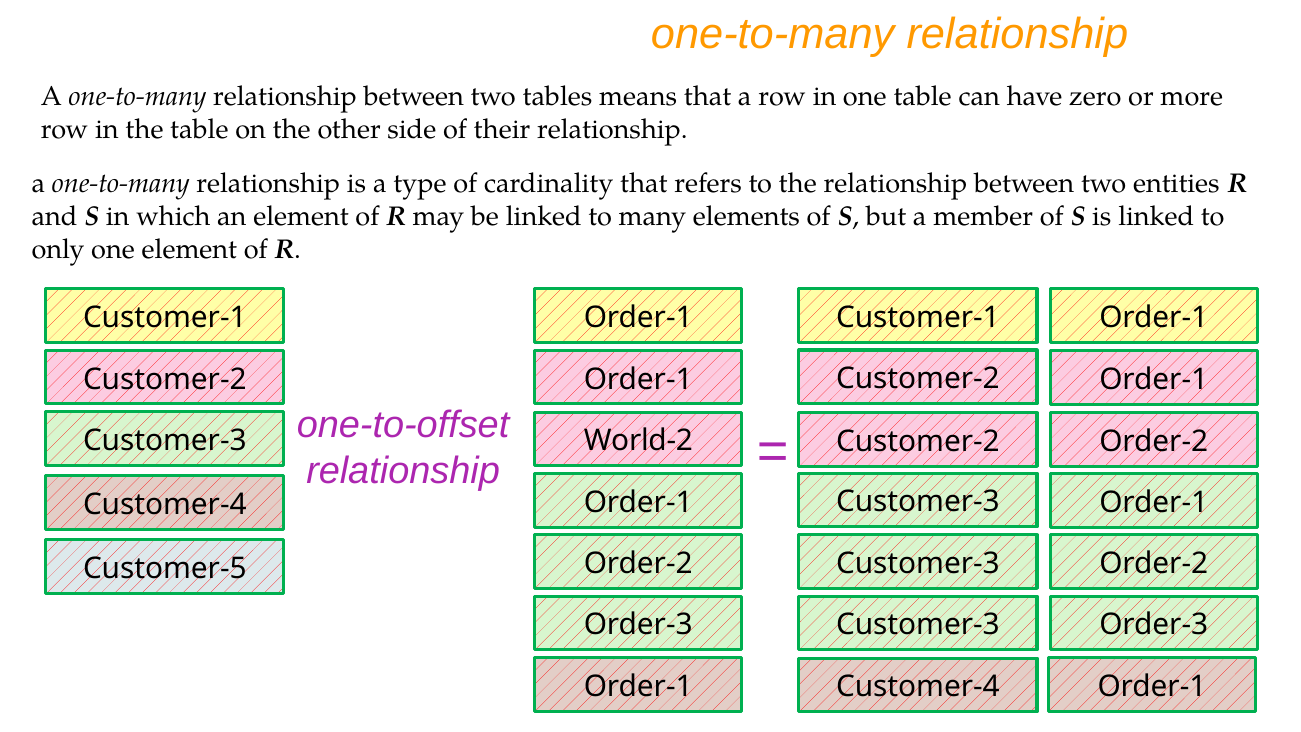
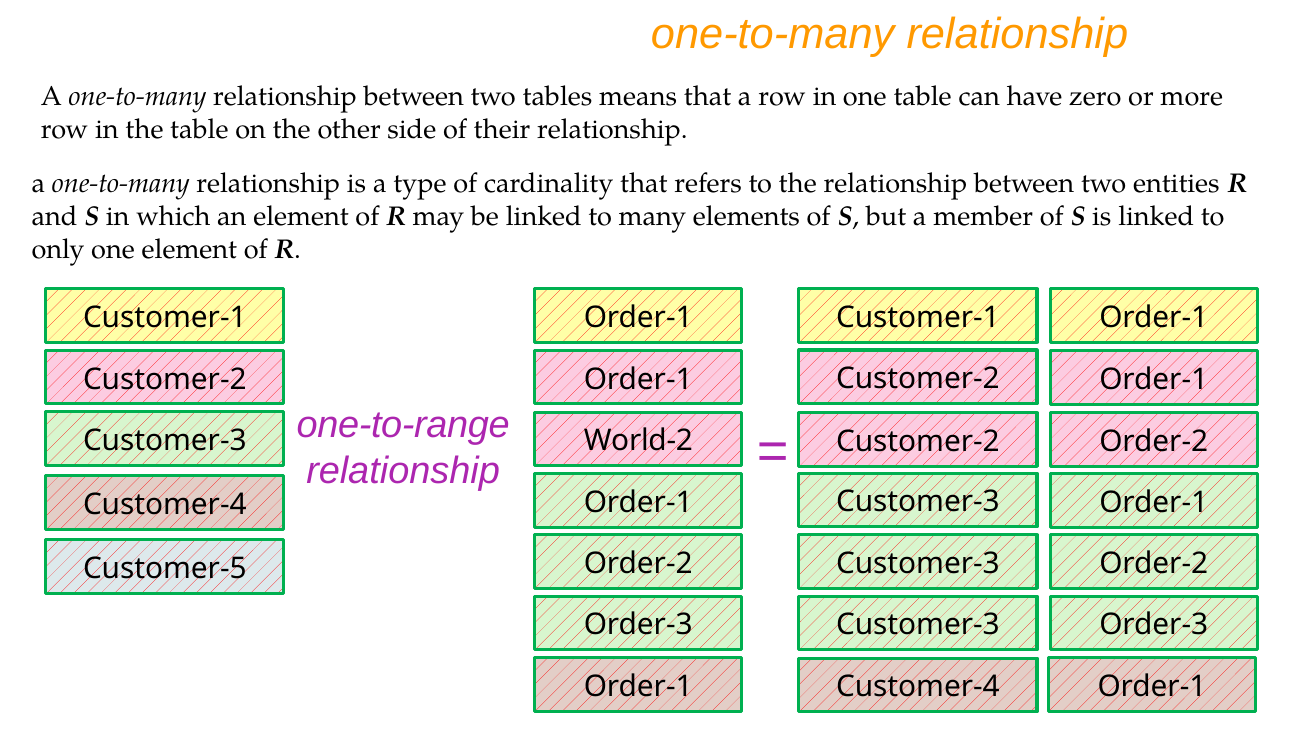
one-to-offset: one-to-offset -> one-to-range (403, 425)
